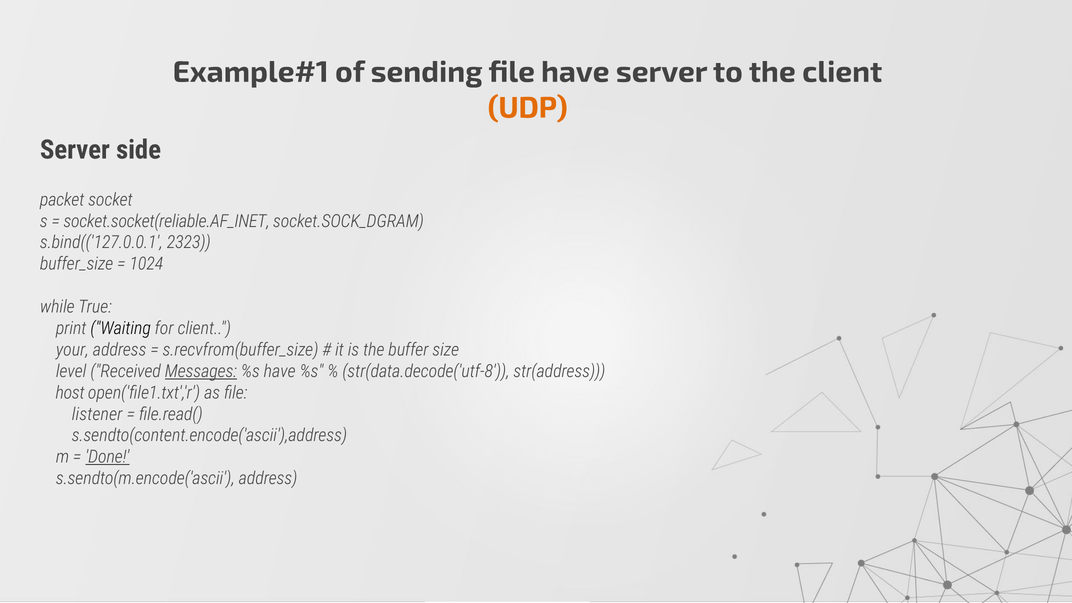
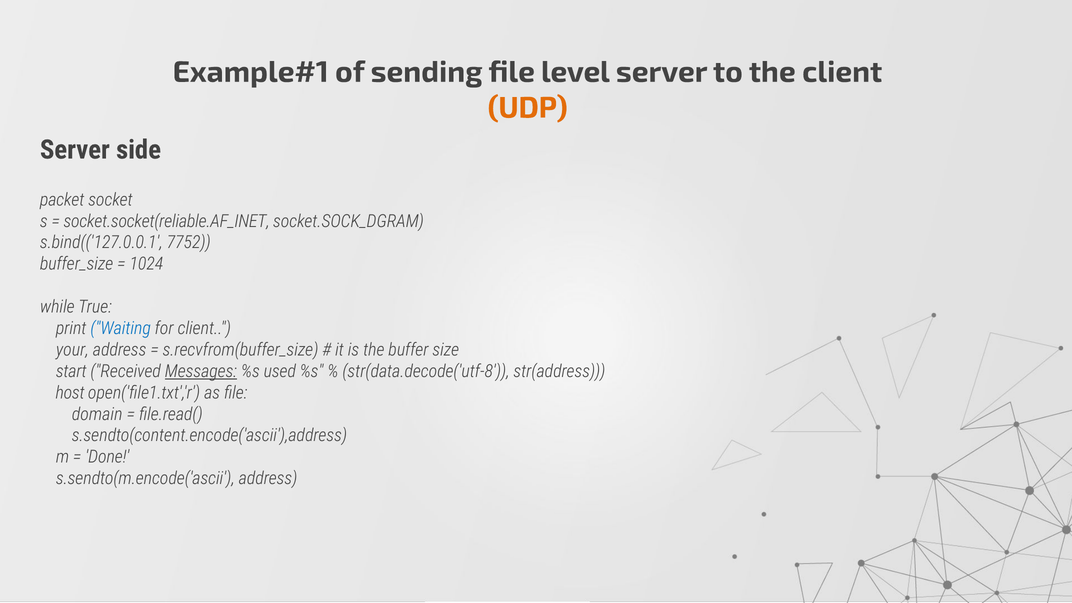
file have: have -> level (575, 72)
2323: 2323 -> 7752 (189, 243)
Waiting colour: black -> blue (121, 328)
level: level -> start (71, 371)
%s have: have -> used (280, 371)
listener: listener -> domain (97, 414)
Done underline: present -> none (107, 457)
